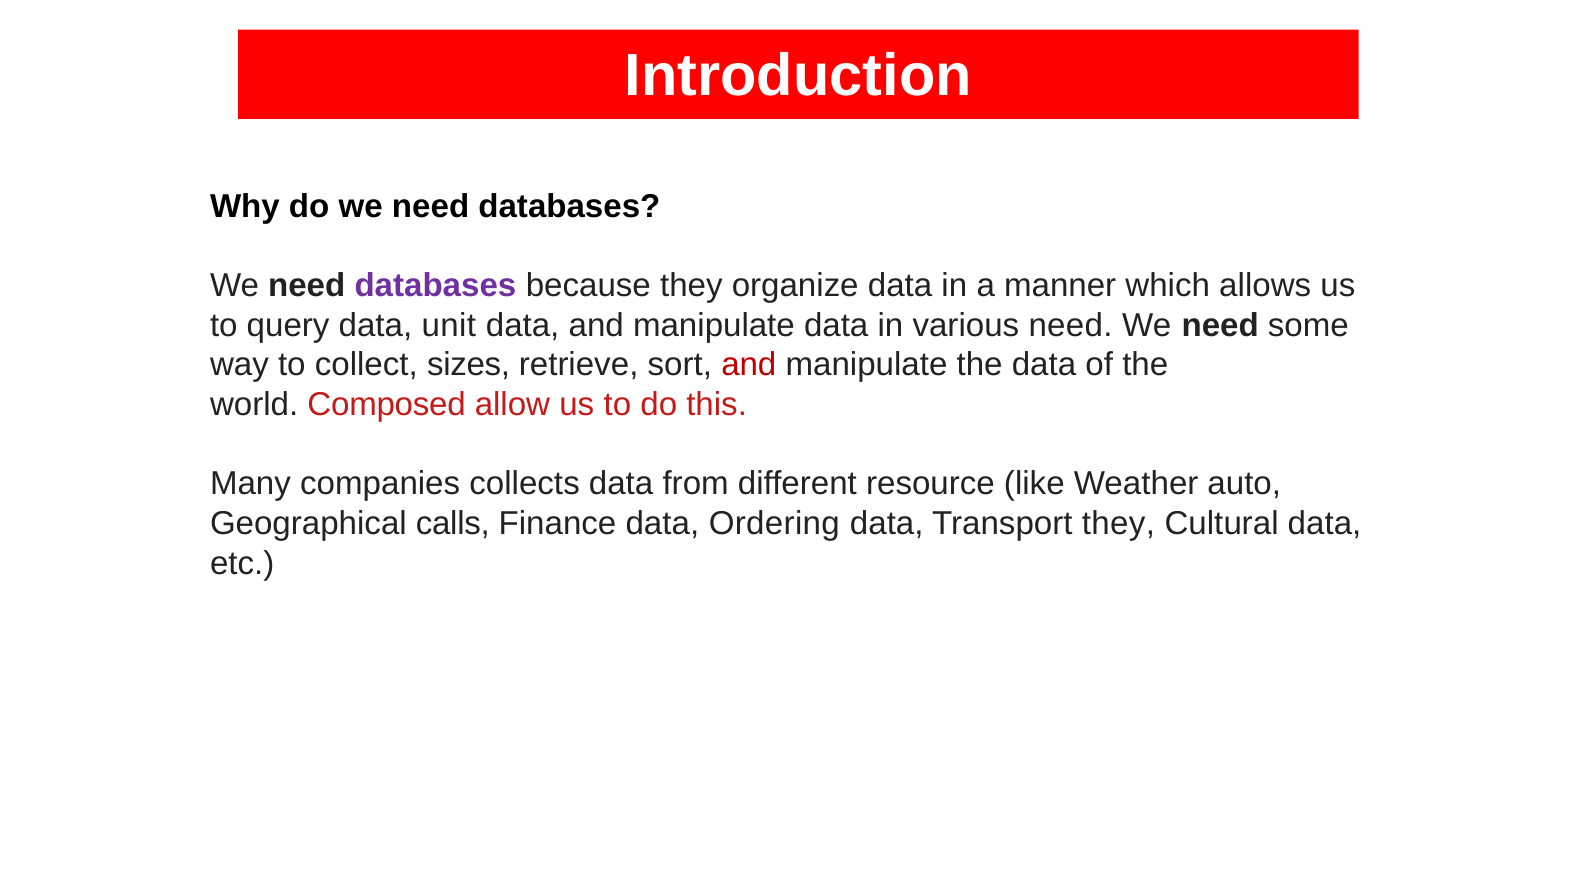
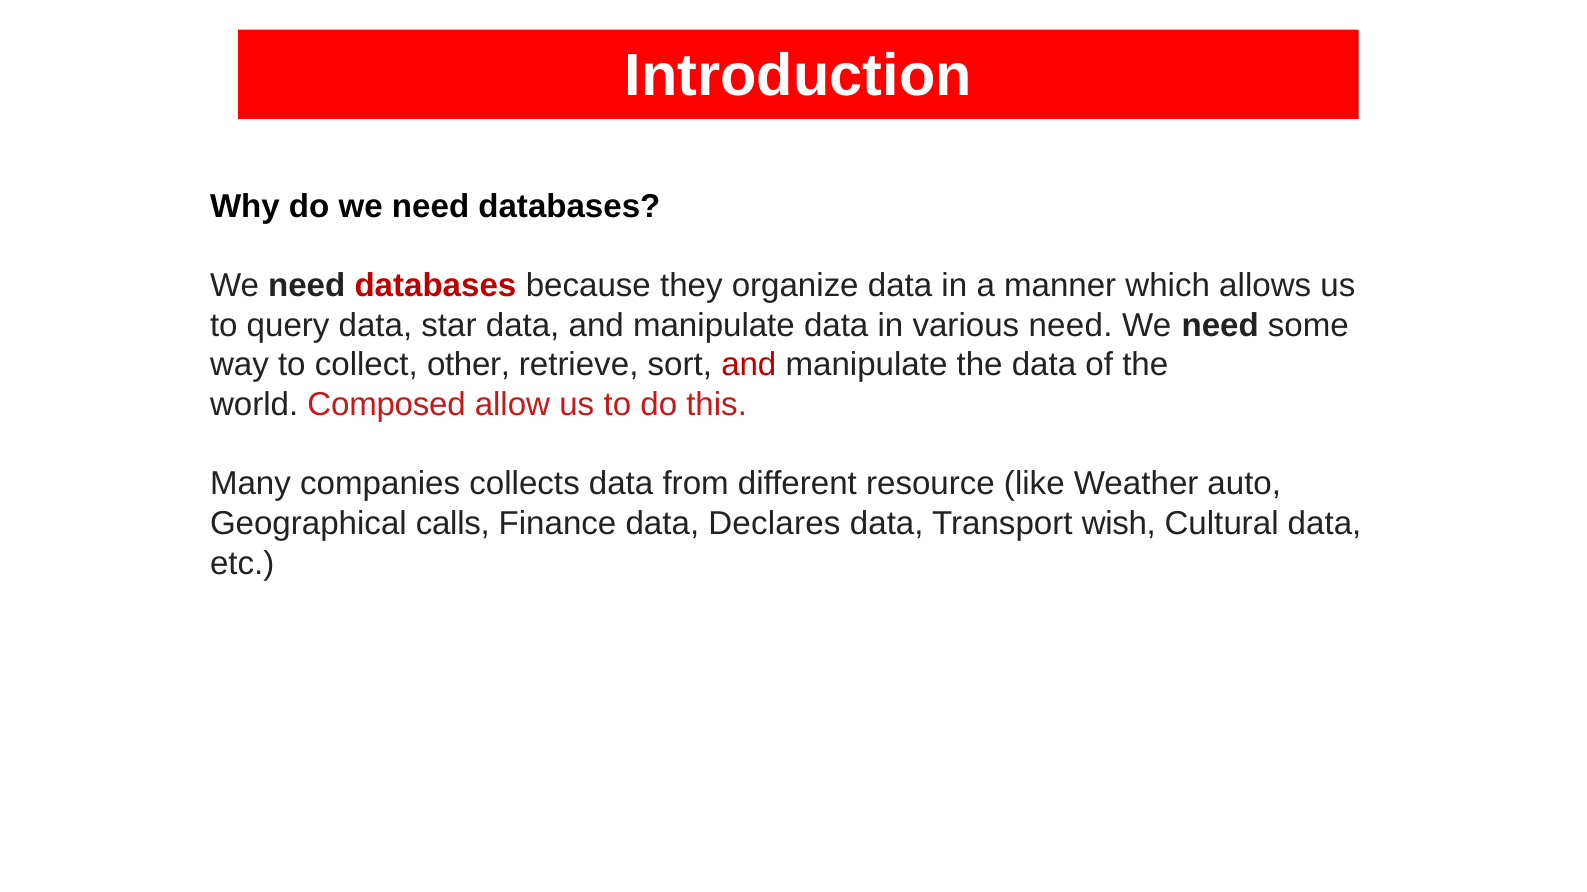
databases colour: purple -> red (435, 286)
unit: unit -> star (449, 326)
sizes: sizes -> other (469, 365)
Ordering: Ordering -> Declares (774, 524)
Transport they: they -> wish (1119, 524)
